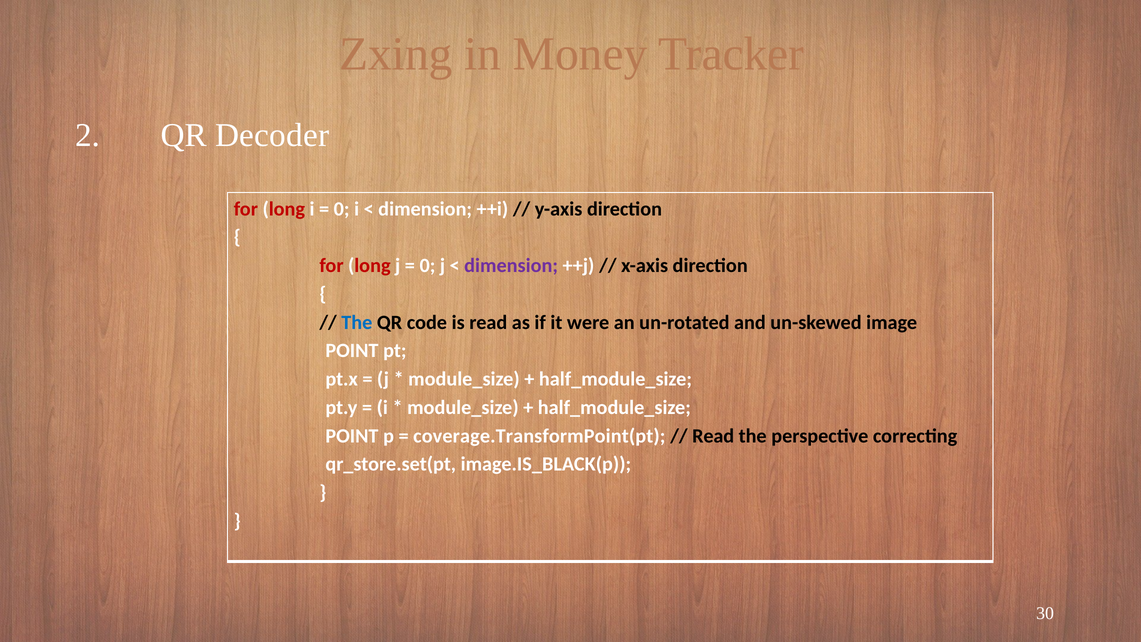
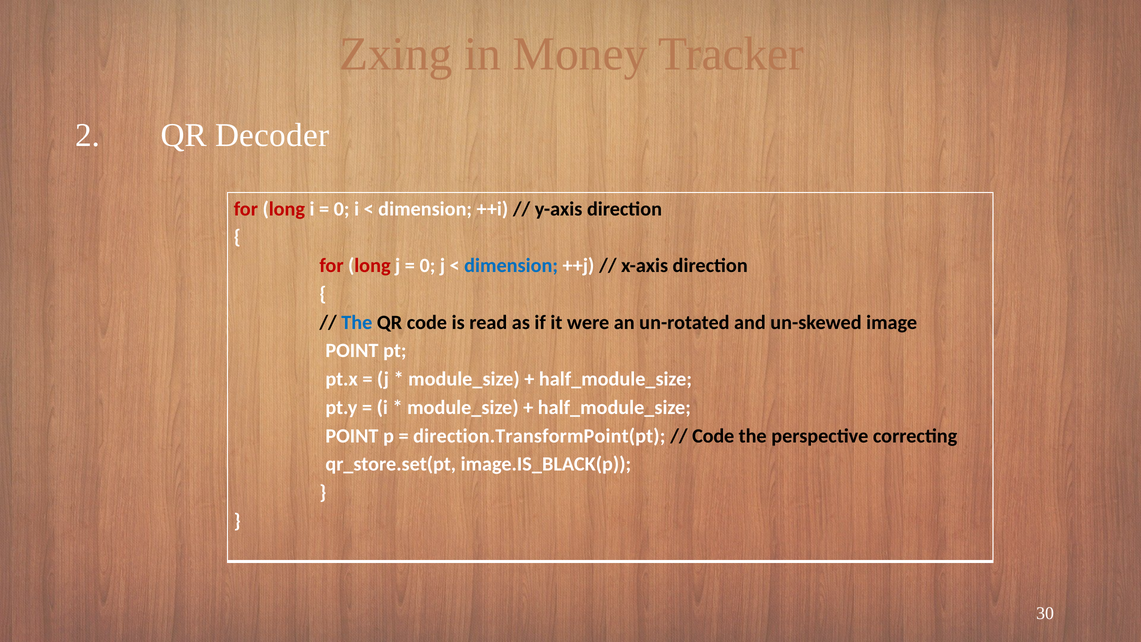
dimension colour: purple -> blue (511, 266)
coverage.TransformPoint(pt: coverage.TransformPoint(pt -> direction.TransformPoint(pt (539, 436)
Read: Read -> Code (713, 436)
